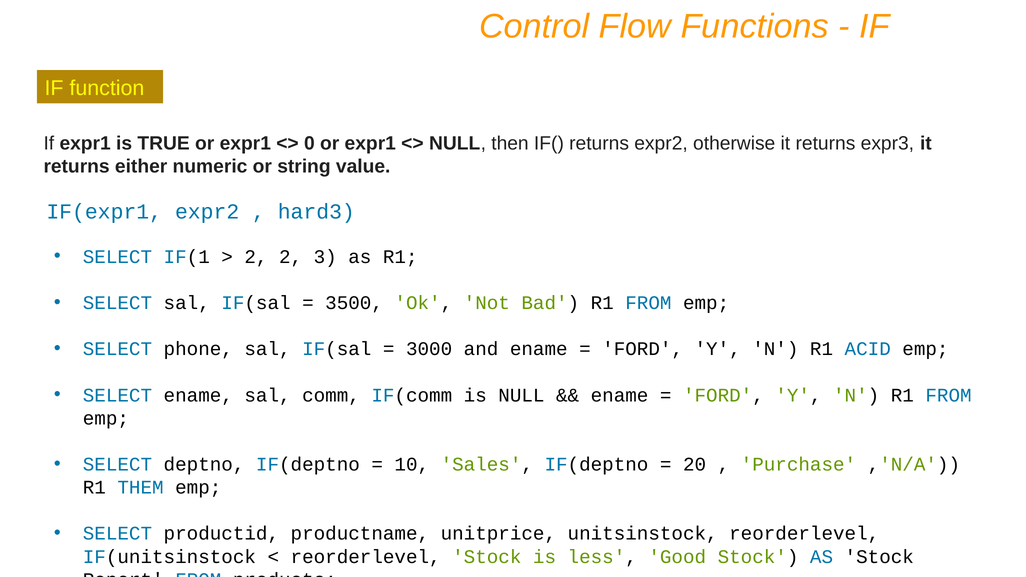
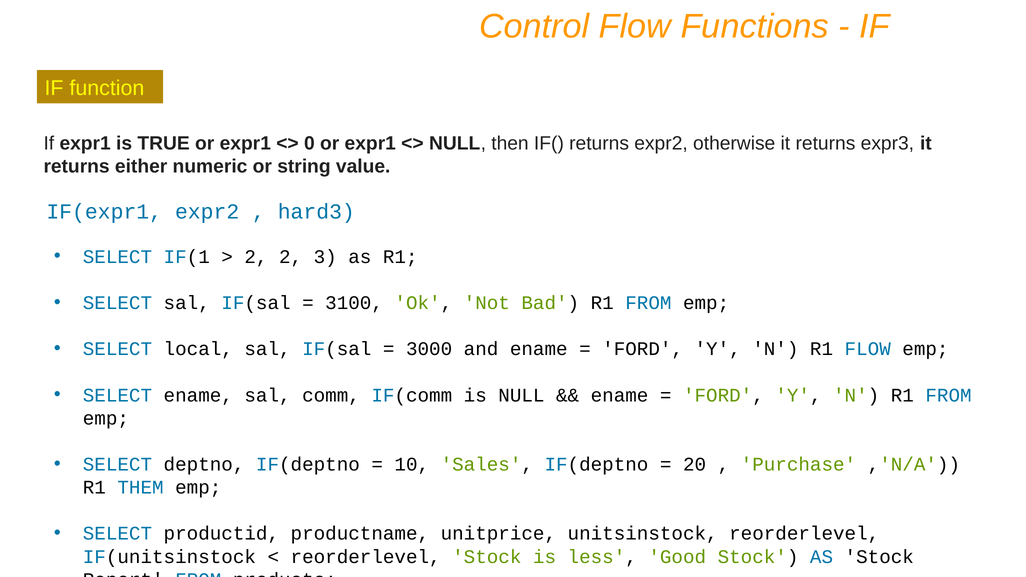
3500: 3500 -> 3100 (354, 303)
phone: phone -> local (198, 349)
R1 ACID: ACID -> FLOW (868, 349)
